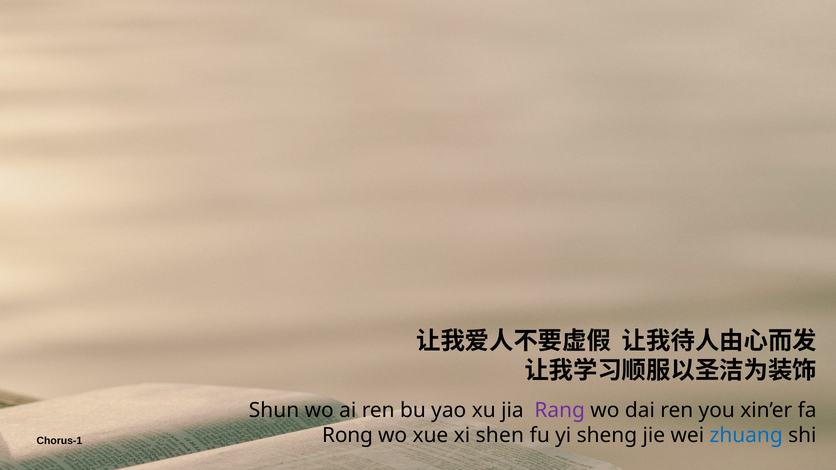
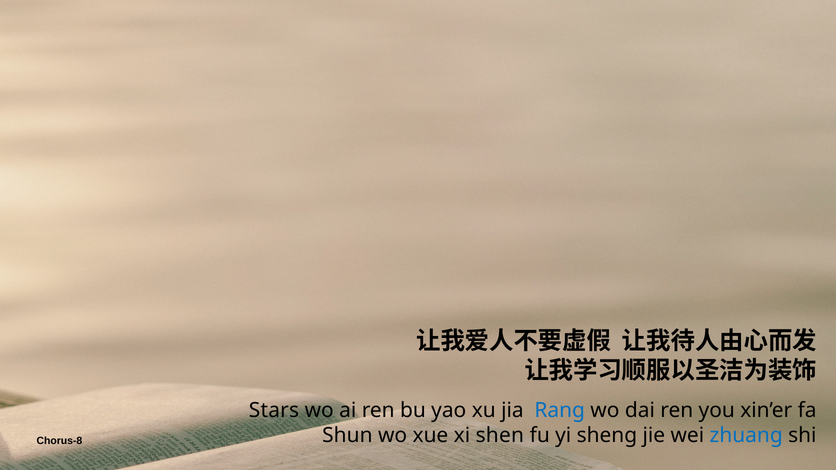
Shun: Shun -> Stars (274, 410)
Rang colour: purple -> blue (560, 410)
Rong: Rong -> Shun (347, 435)
Chorus-1: Chorus-1 -> Chorus-8 (59, 441)
